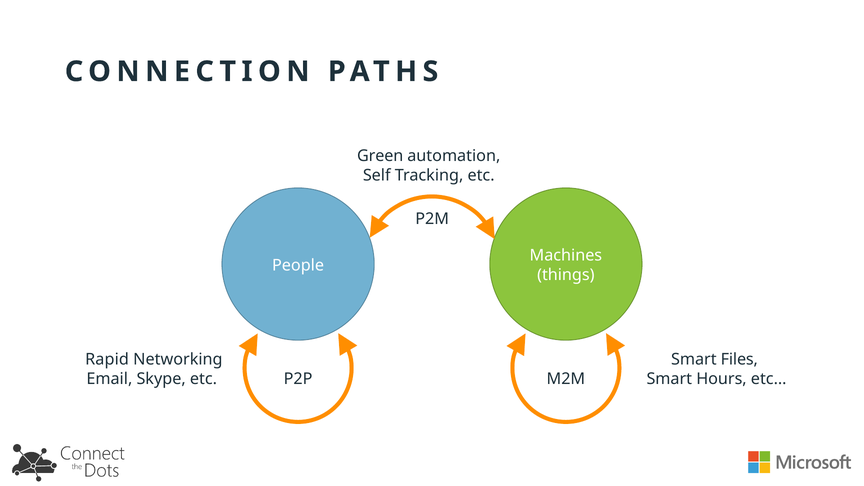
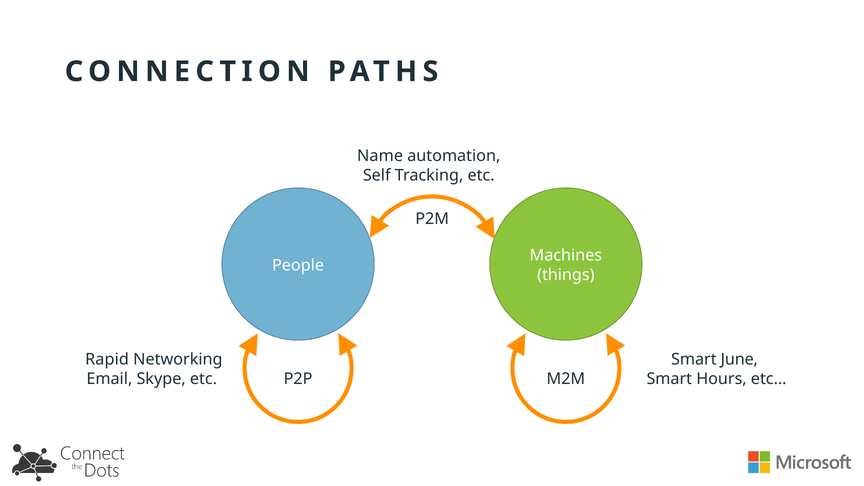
Green: Green -> Name (380, 156)
Files: Files -> June (739, 360)
